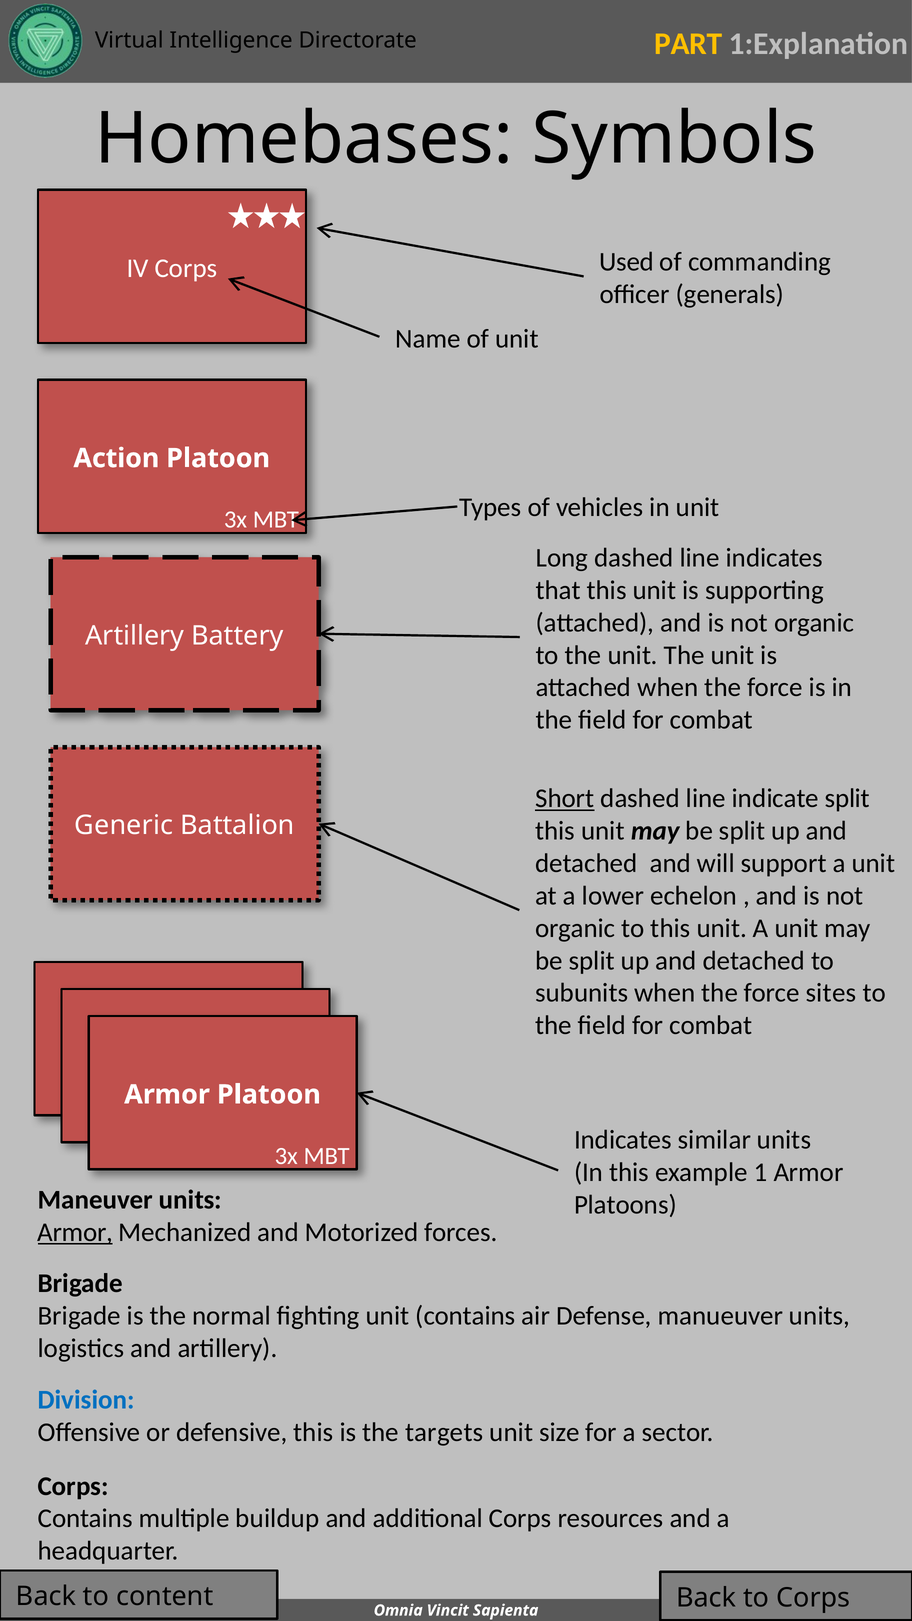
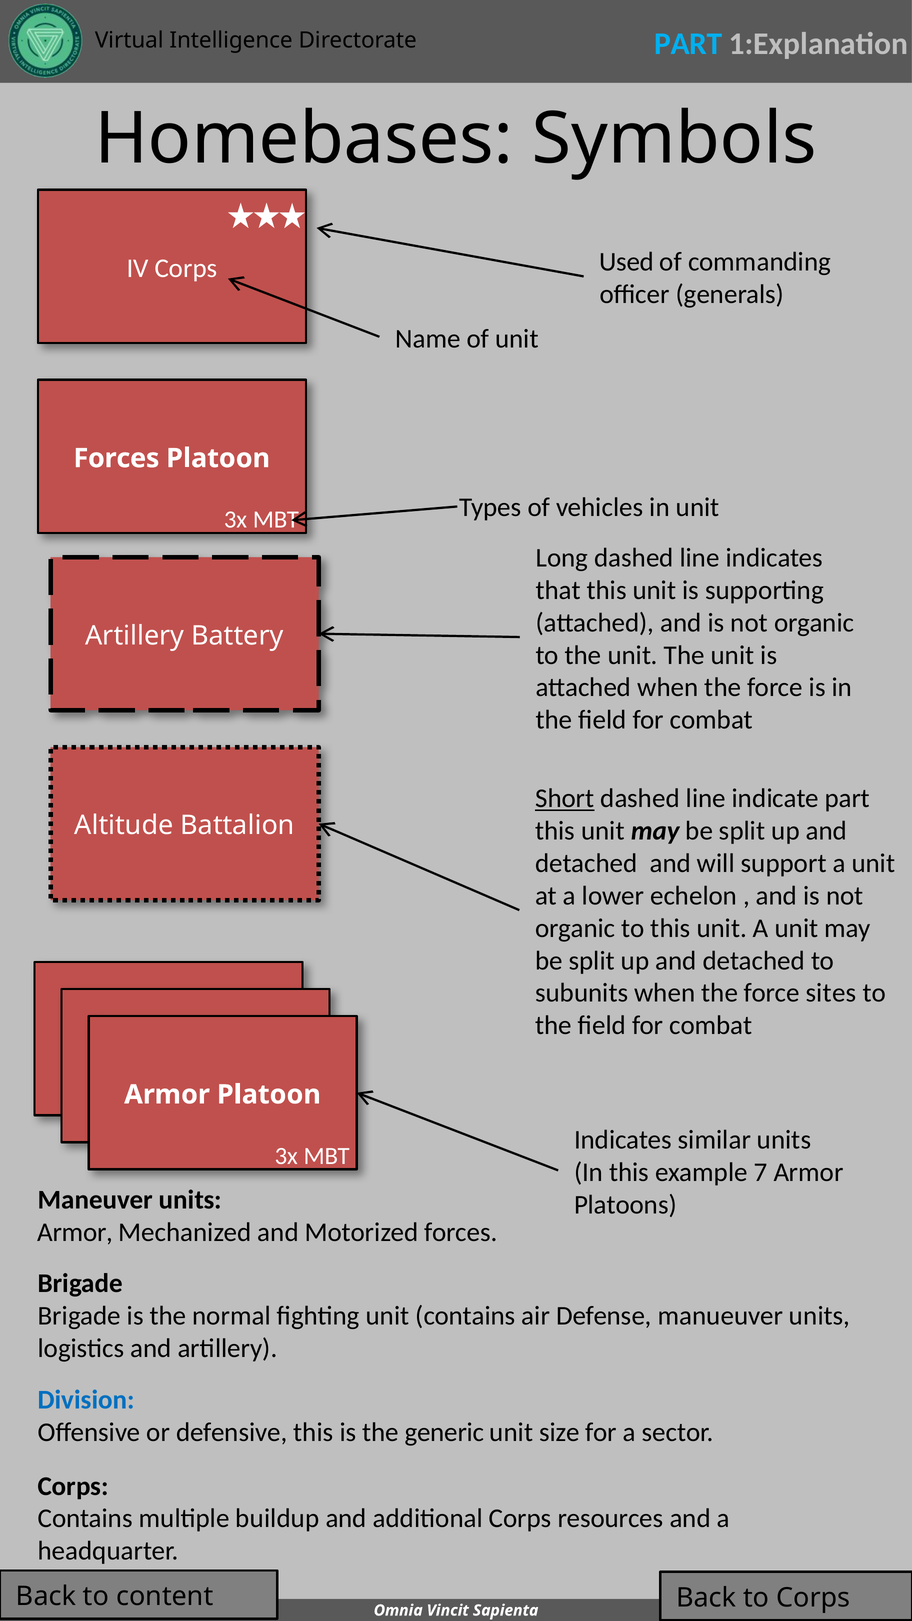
PART colour: yellow -> light blue (688, 44)
Action: Action -> Forces (116, 458)
indicate split: split -> part (847, 799)
Generic: Generic -> Altitude (124, 826)
1: 1 -> 7 (760, 1172)
Armor underline: present -> none (75, 1232)
targets: targets -> generic (444, 1432)
